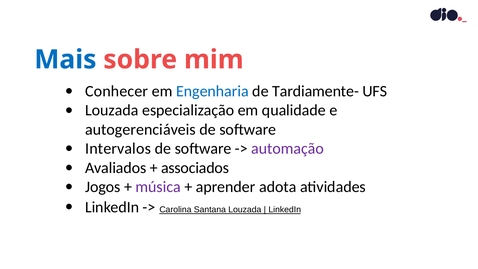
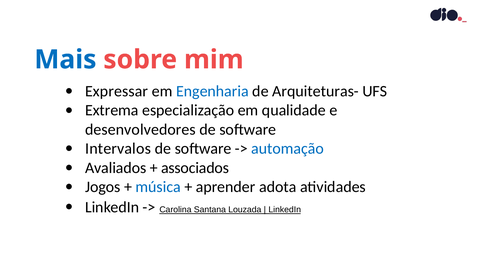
Conhecer: Conhecer -> Expressar (117, 91)
Tardiamente-: Tardiamente- -> Arquiteturas- (316, 91)
Louzada: Louzada -> Extrema (112, 110)
autogerenciáveis: autogerenciáveis -> desenvolvedores (140, 129)
automação colour: purple -> blue (288, 149)
música colour: purple -> blue (158, 187)
